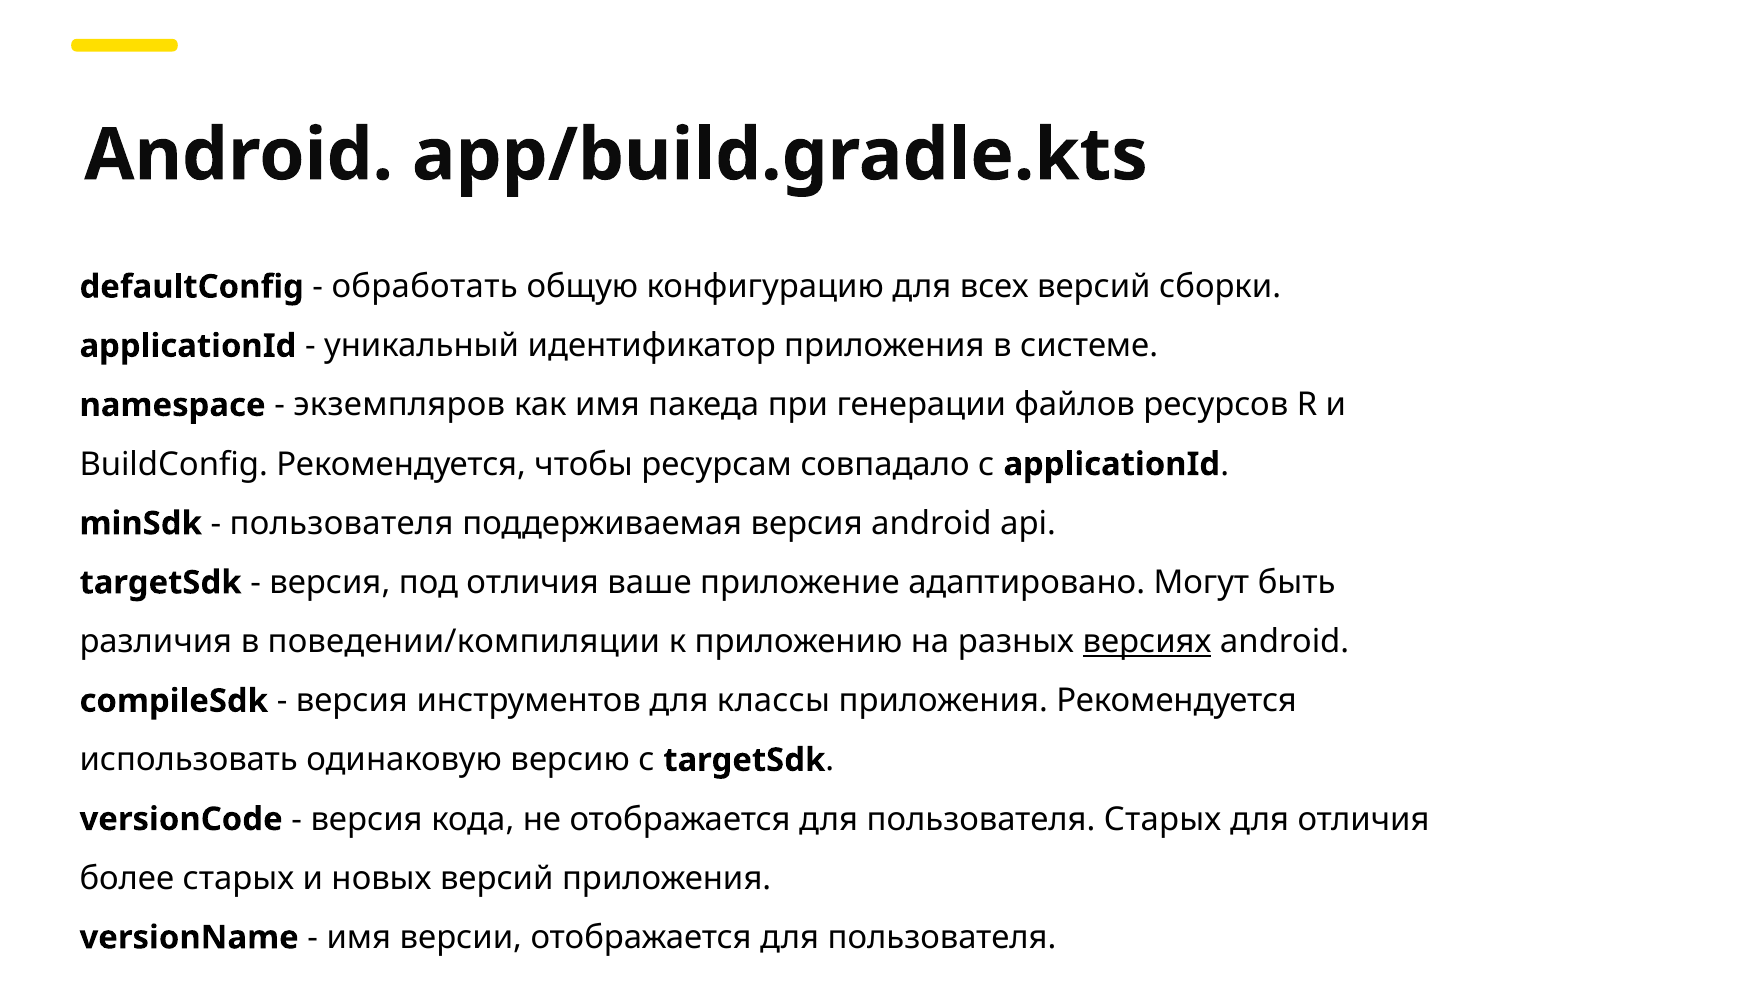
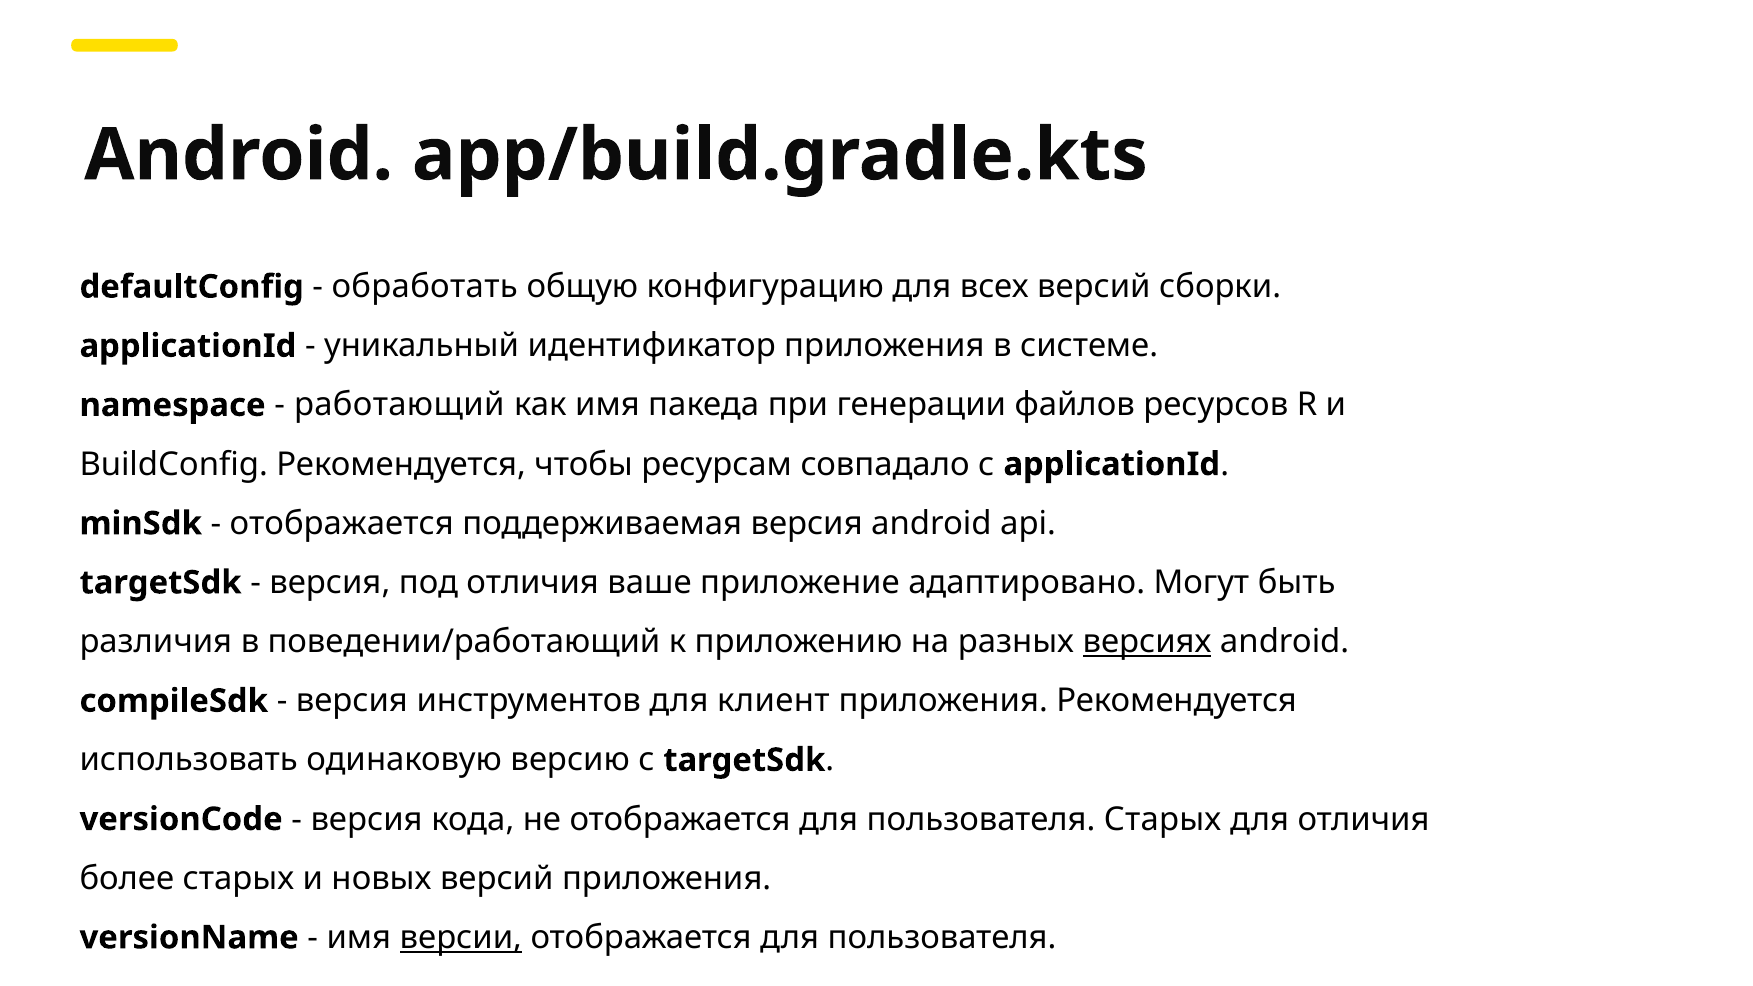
экземпляров: экземпляров -> работающий (399, 405)
пользователя: пользователя -> отображается (342, 523)
поведении/компиляции: поведении/компиляции -> поведении/работающий (464, 642)
классы: классы -> клиент (773, 701)
версии underline: none -> present (461, 938)
